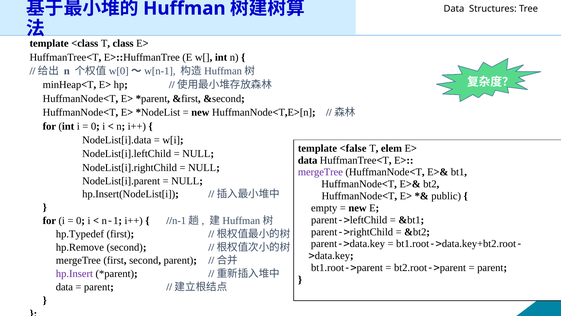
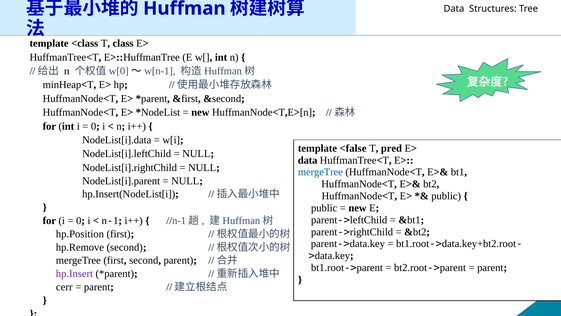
elem: elem -> pred (391, 148)
mergeTree colour: purple -> blue (320, 172)
empty: empty -> public (324, 208)
hp.Typedef: hp.Typedef -> hp.Position (80, 234)
data: data -> cerr (64, 287)
